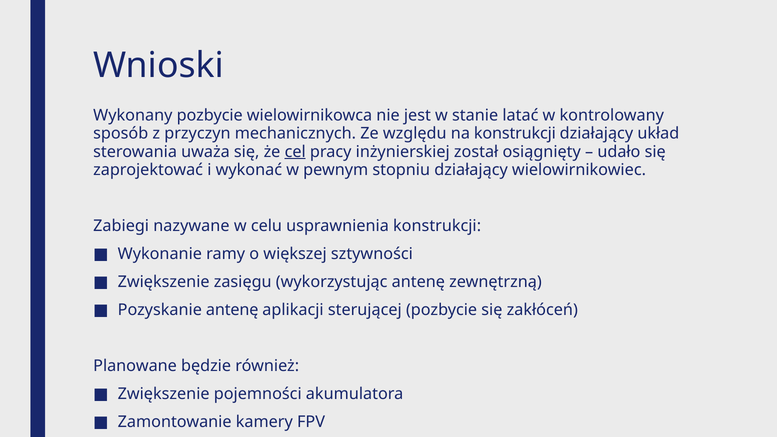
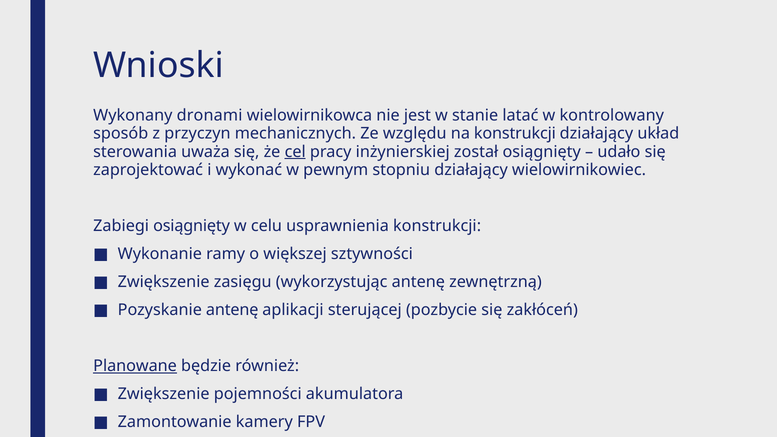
Wykonany pozbycie: pozbycie -> dronami (210, 115)
Zabiegi nazywane: nazywane -> osiągnięty (192, 226)
Planowane underline: none -> present (135, 366)
